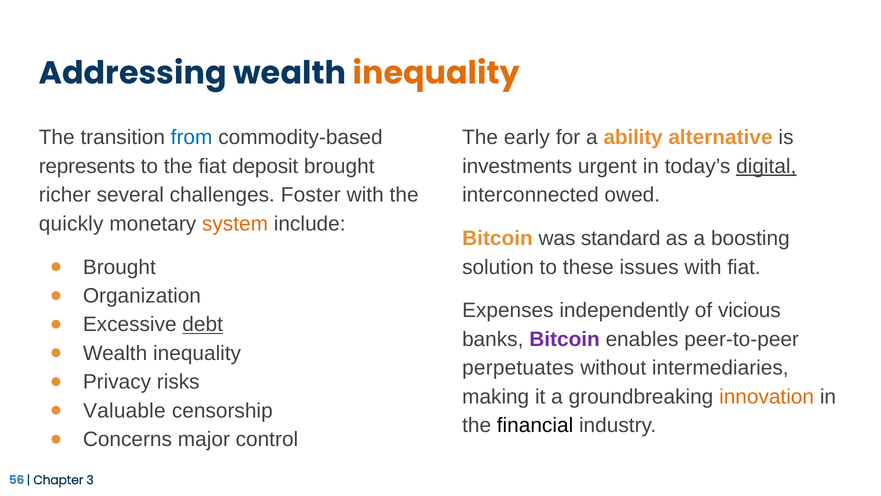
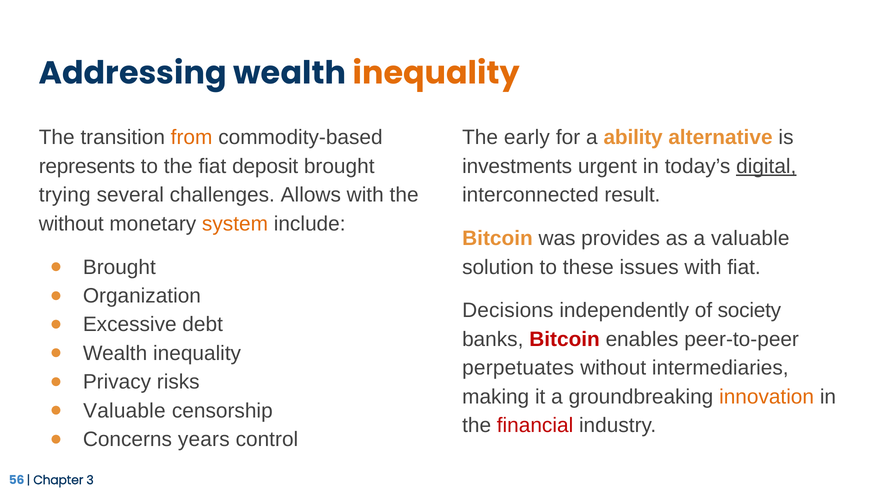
from colour: blue -> orange (192, 137)
richer: richer -> trying (65, 195)
Foster: Foster -> Allows (311, 195)
owed: owed -> result (632, 195)
quickly: quickly -> without (71, 224)
standard: standard -> provides (621, 238)
a boosting: boosting -> valuable (750, 238)
Expenses: Expenses -> Decisions (508, 310)
vicious: vicious -> society (749, 310)
debt underline: present -> none (203, 324)
Bitcoin colour: purple -> red (565, 339)
financial colour: black -> red (535, 425)
major: major -> years (204, 439)
